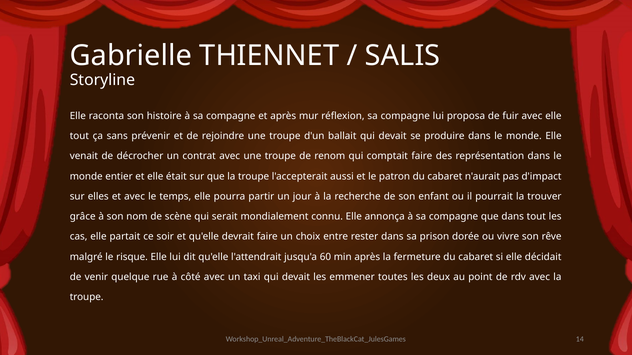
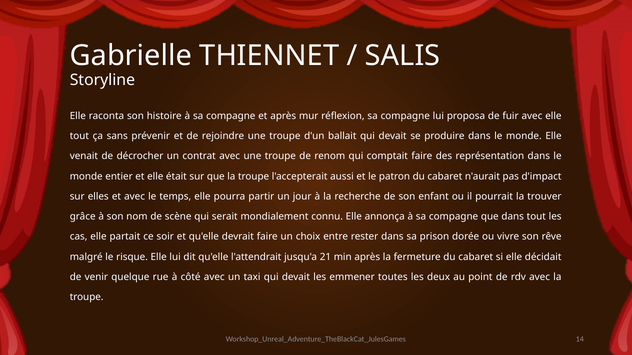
60: 60 -> 21 (325, 257)
